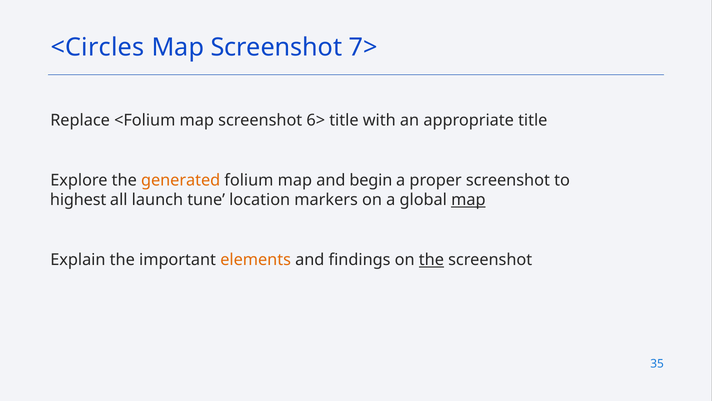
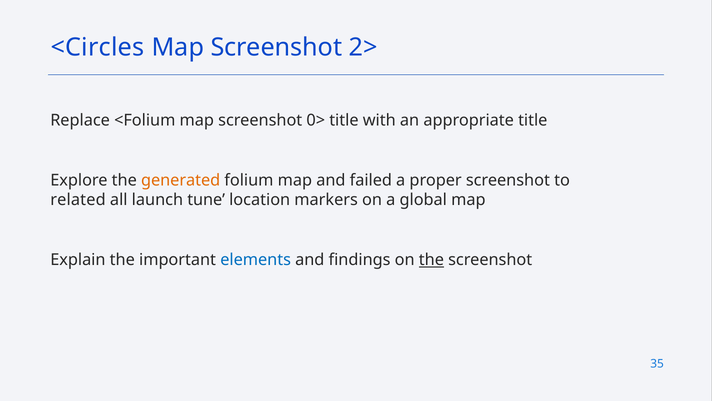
7>: 7> -> 2> (363, 48)
6>: 6> -> 0> (316, 120)
begin: begin -> failed (371, 180)
highest: highest -> related (78, 200)
map underline: present -> none (468, 200)
elements colour: orange -> blue (256, 259)
